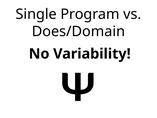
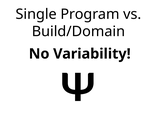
Does/Domain: Does/Domain -> Build/Domain (78, 31)
